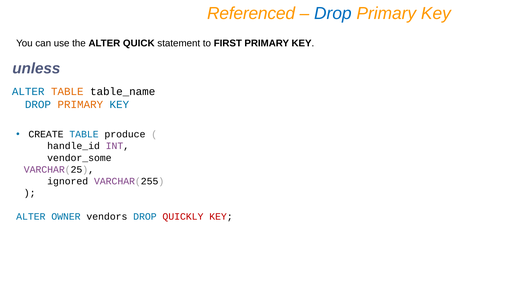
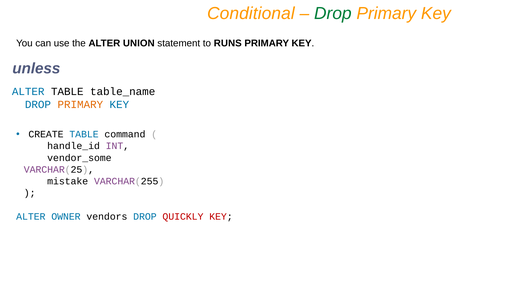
Referenced: Referenced -> Conditional (251, 14)
Drop colour: blue -> green (333, 14)
QUICK: QUICK -> UNION (139, 43)
FIRST: FIRST -> RUNS (228, 43)
TABLE colour: orange -> black (67, 91)
produce: produce -> command (125, 134)
ignored: ignored -> mistake (68, 181)
